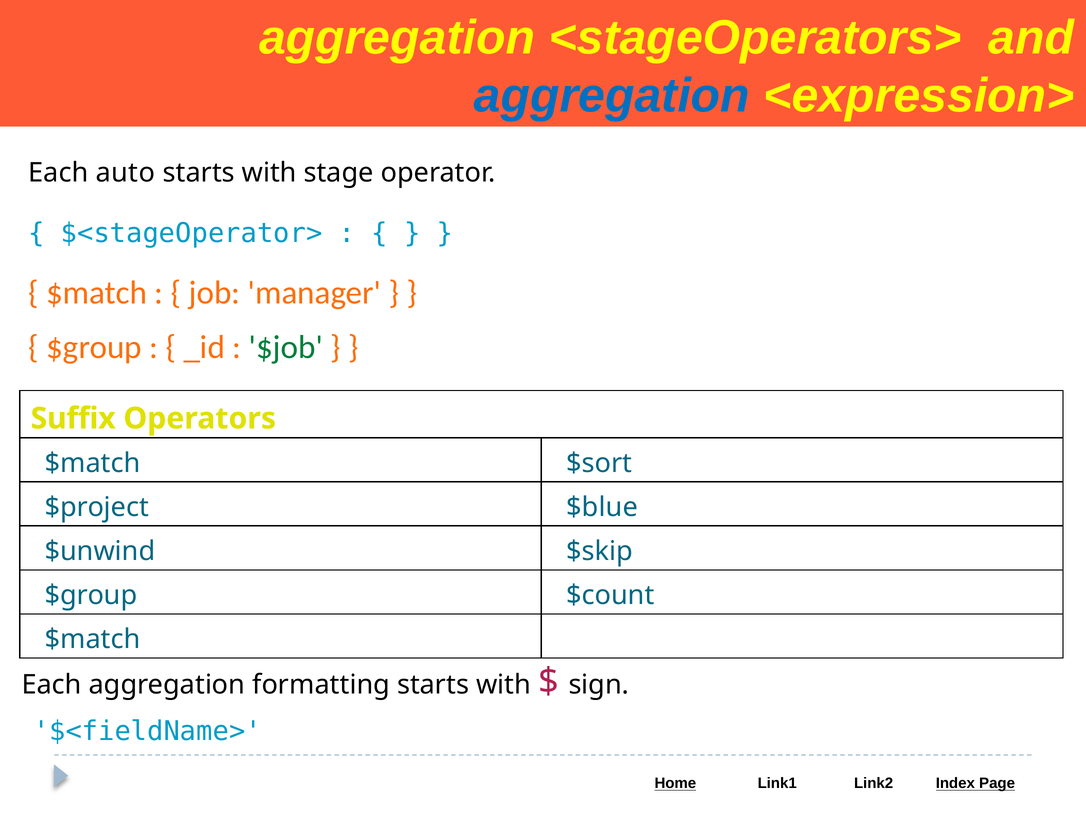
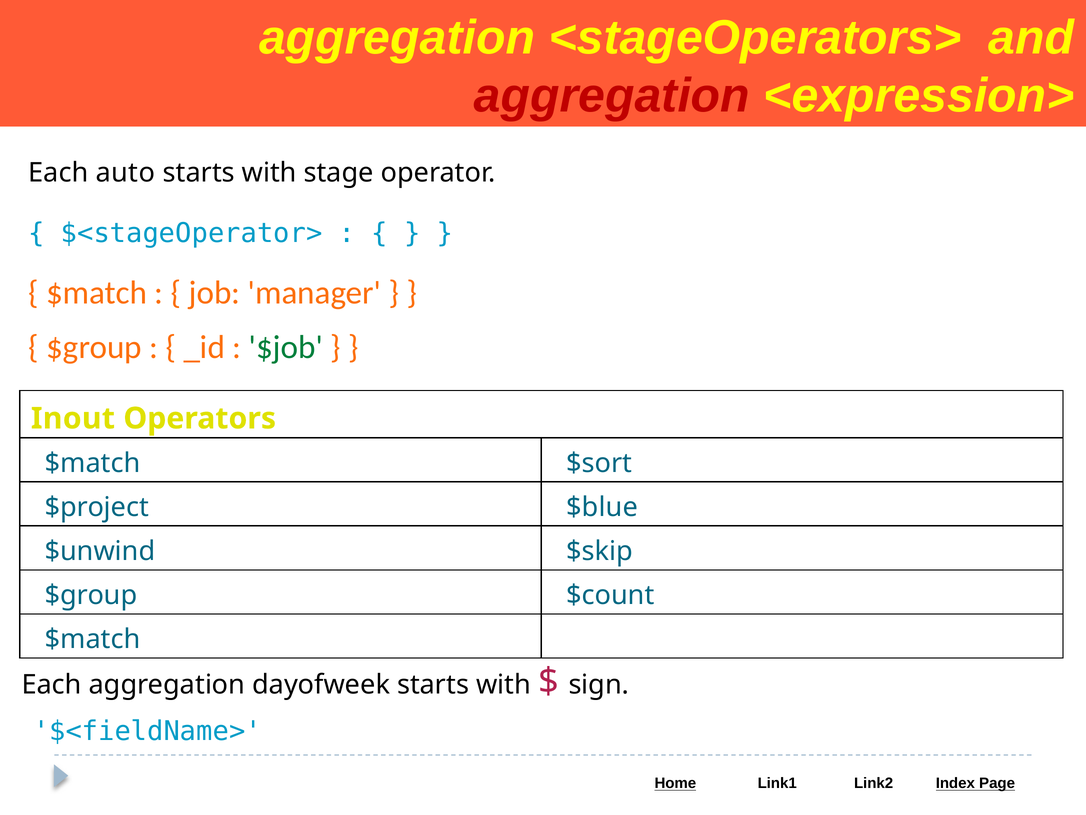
aggregation colour: blue -> red (612, 96)
Suffix: Suffix -> Inout (73, 418)
formatting: formatting -> dayofweek (321, 684)
